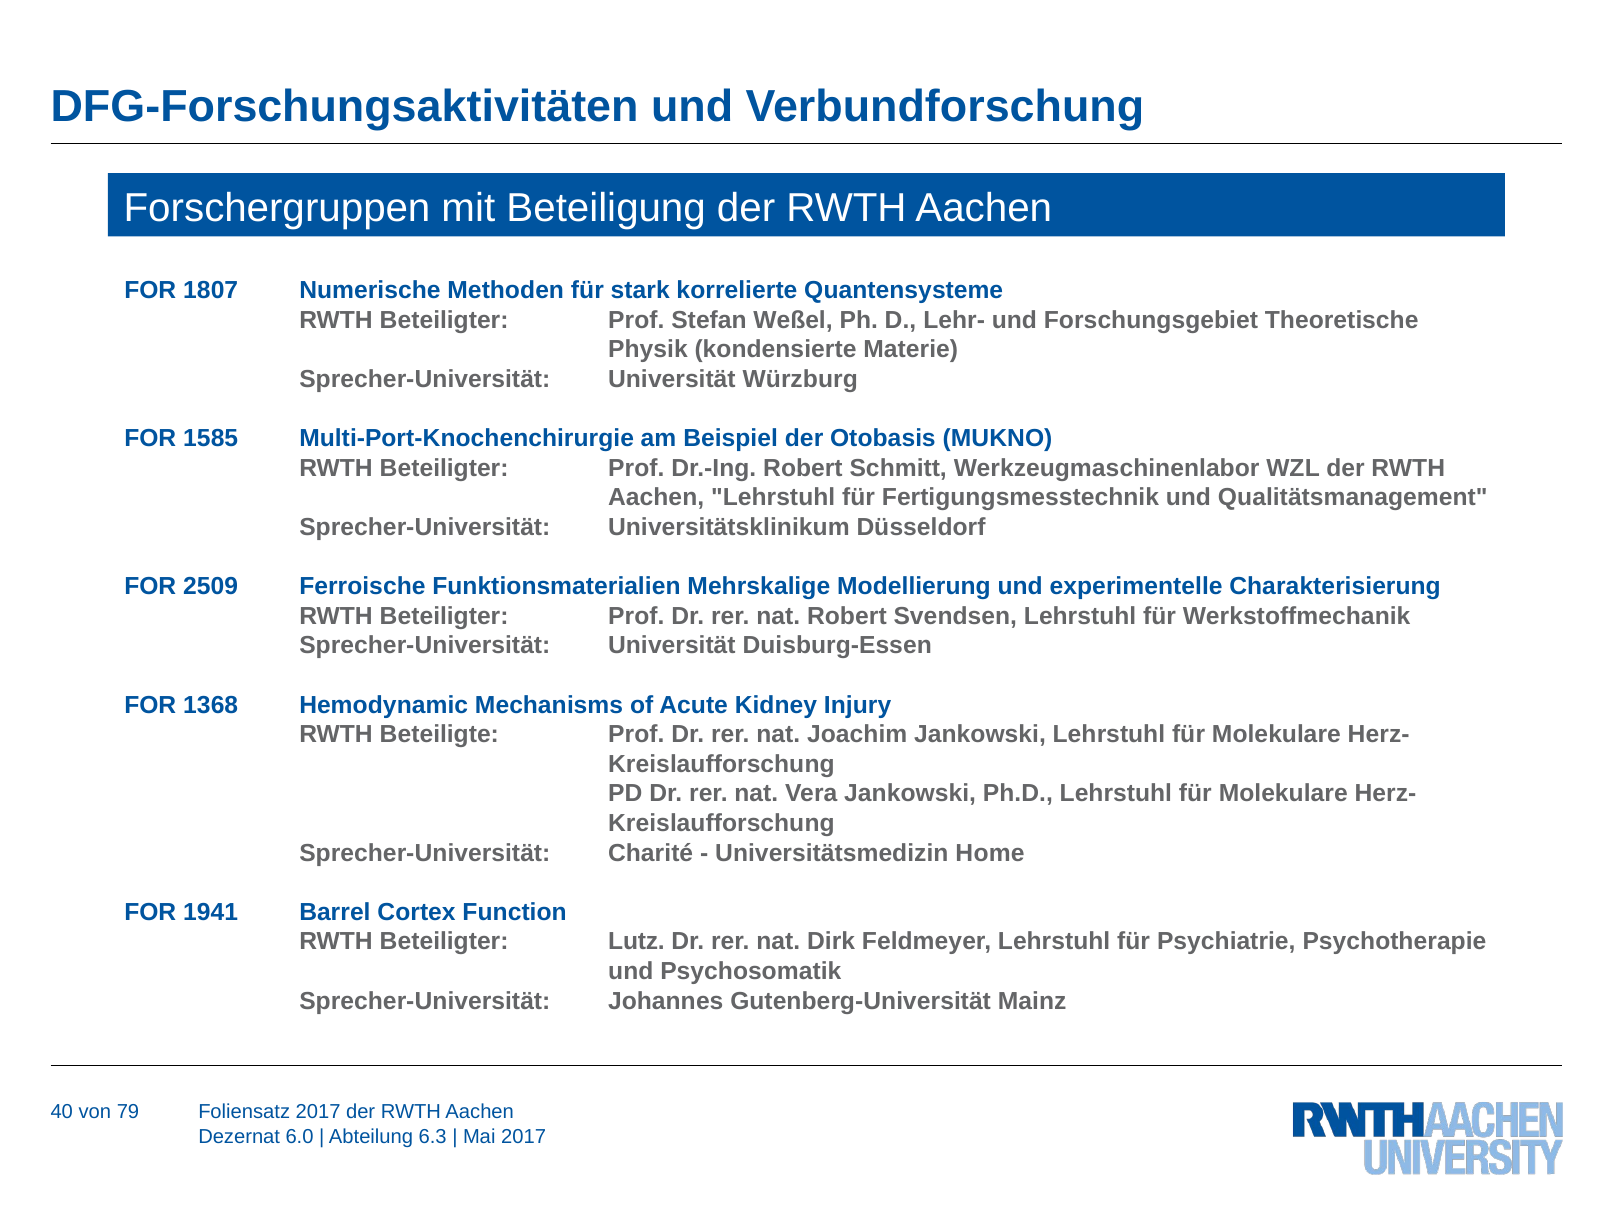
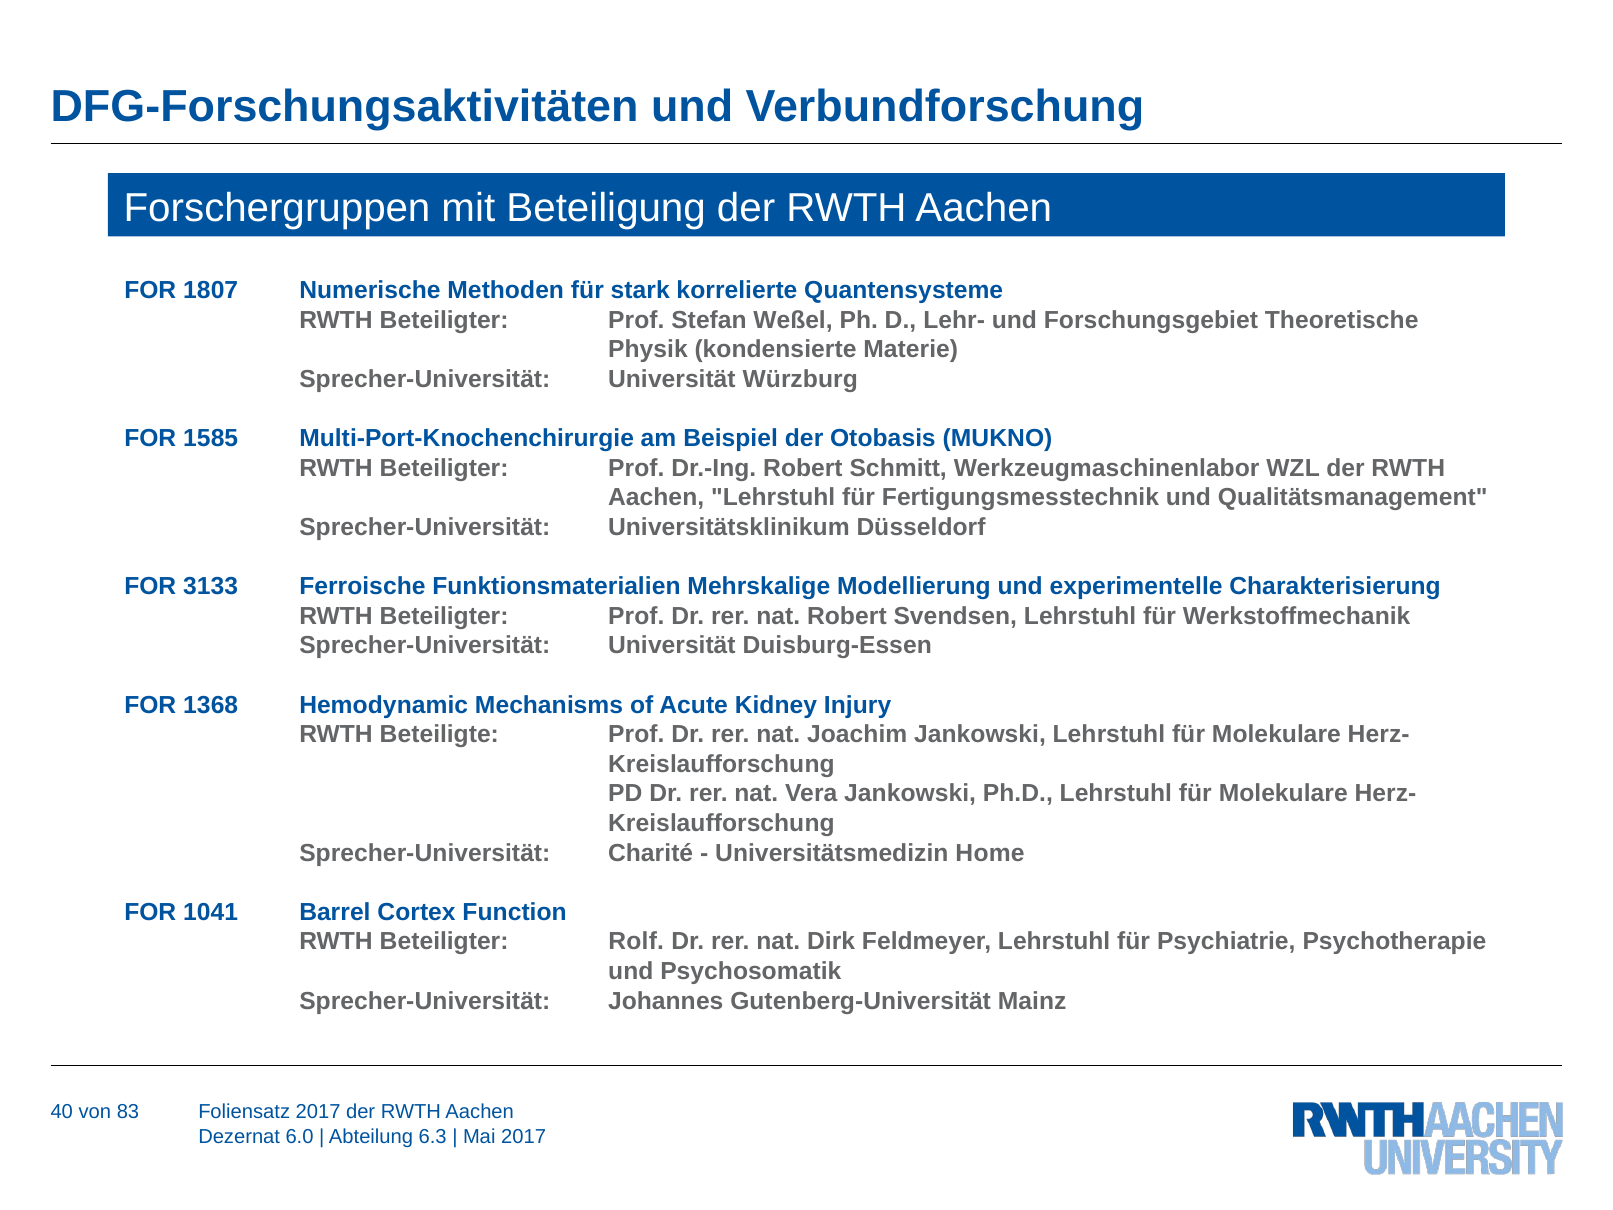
2509: 2509 -> 3133 (211, 586)
1941: 1941 -> 1041 (211, 912)
Lutz: Lutz -> Rolf (636, 942)
79: 79 -> 83 (128, 1112)
